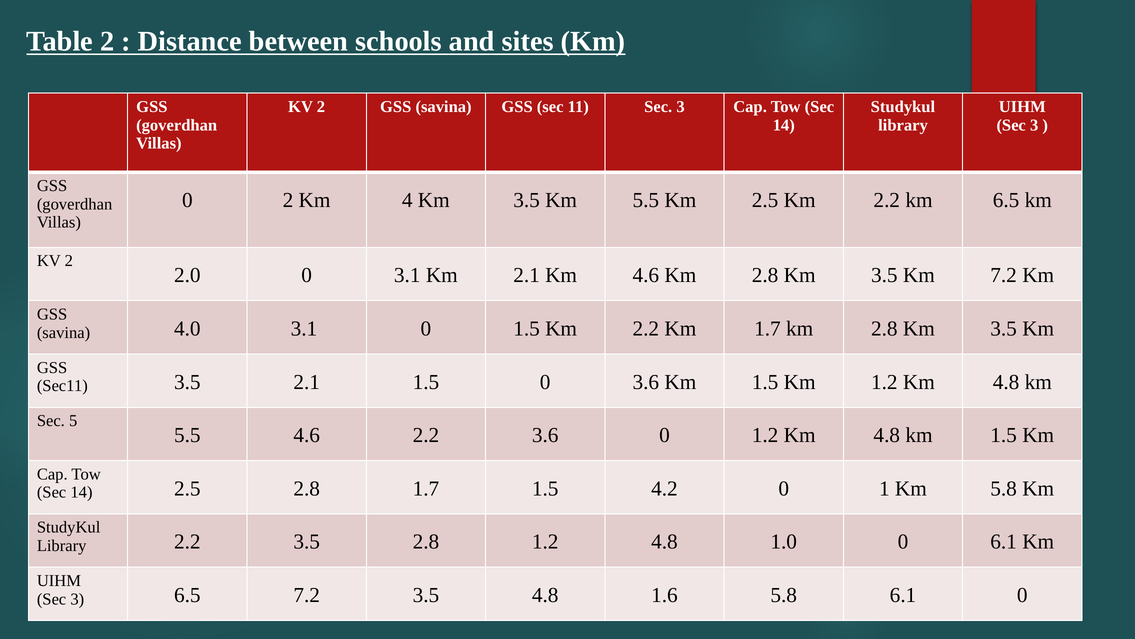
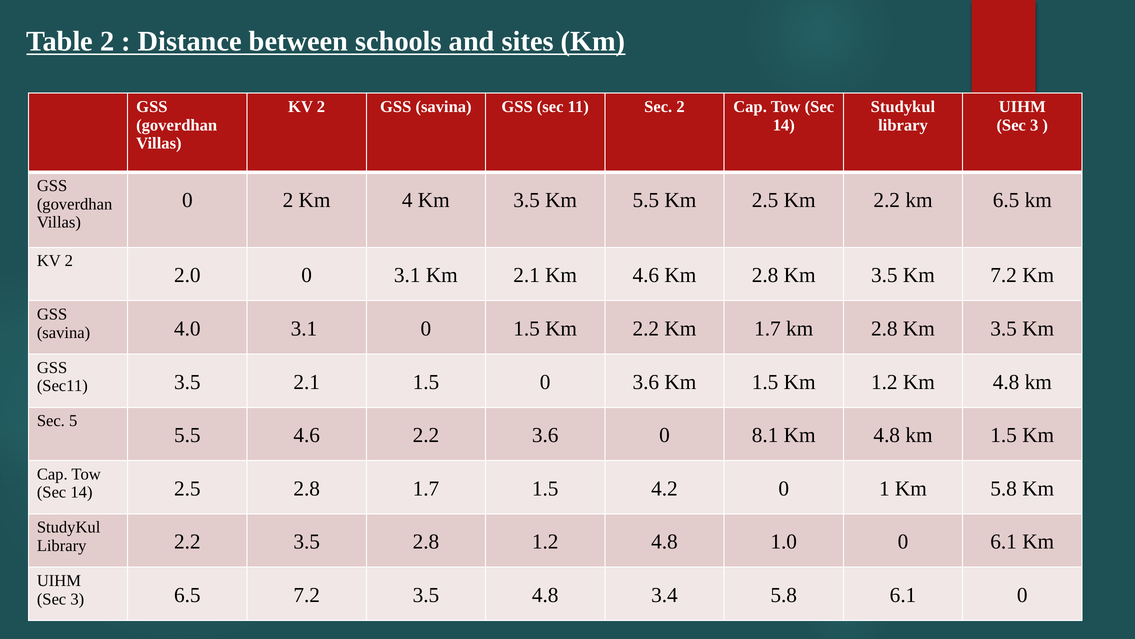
11 Sec 3: 3 -> 2 (681, 107)
0 1.2: 1.2 -> 8.1 (765, 435)
1.6: 1.6 -> 3.4 (664, 595)
